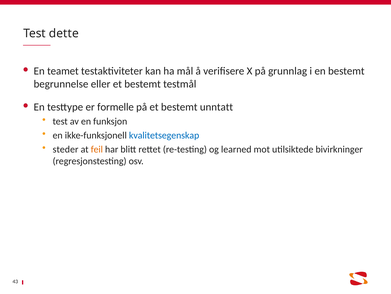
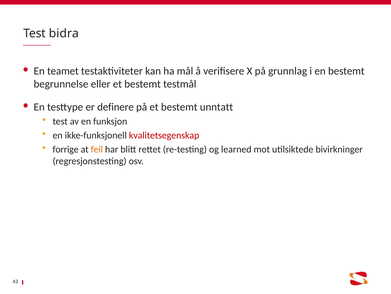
dette: dette -> bidra (64, 33)
formelle: formelle -> definere (116, 107)
kvalitetsegenskap colour: blue -> red (164, 135)
steder: steder -> forrige (66, 149)
